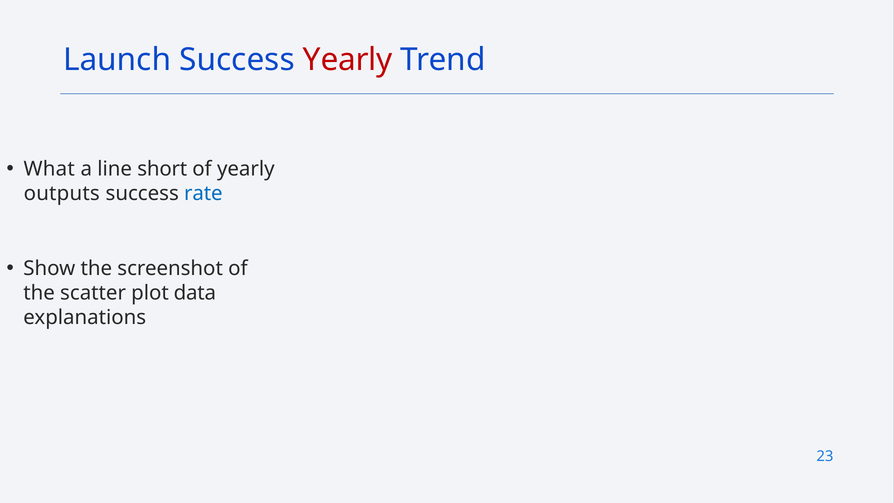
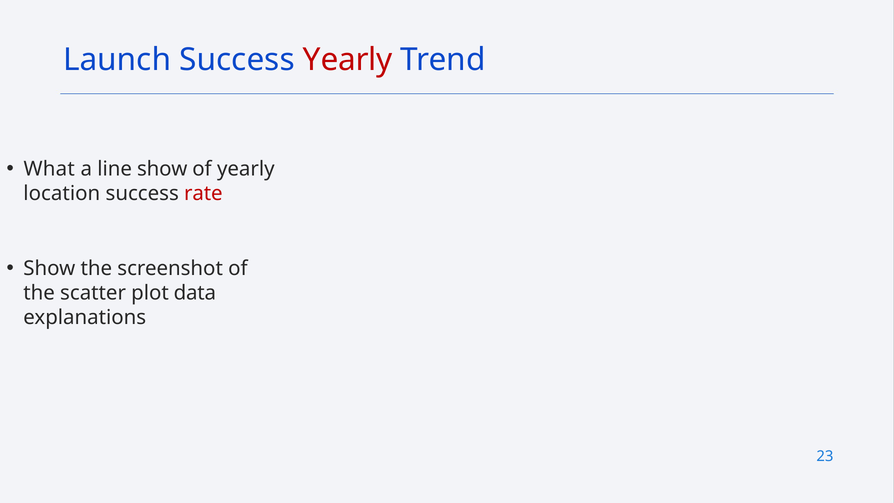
line short: short -> show (162, 169)
outputs: outputs -> location (62, 193)
rate colour: blue -> red (203, 193)
